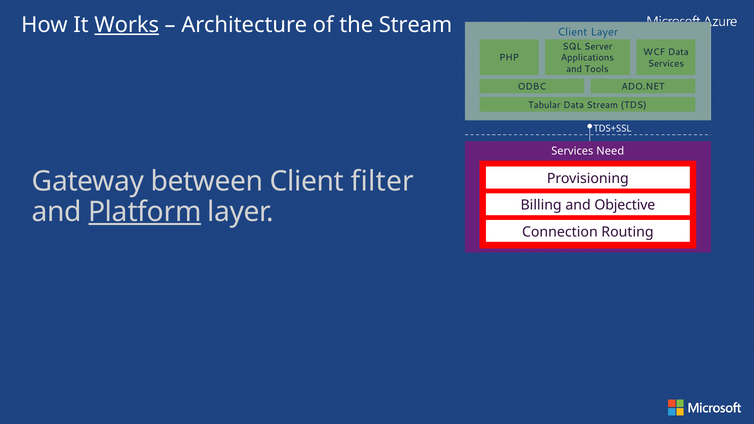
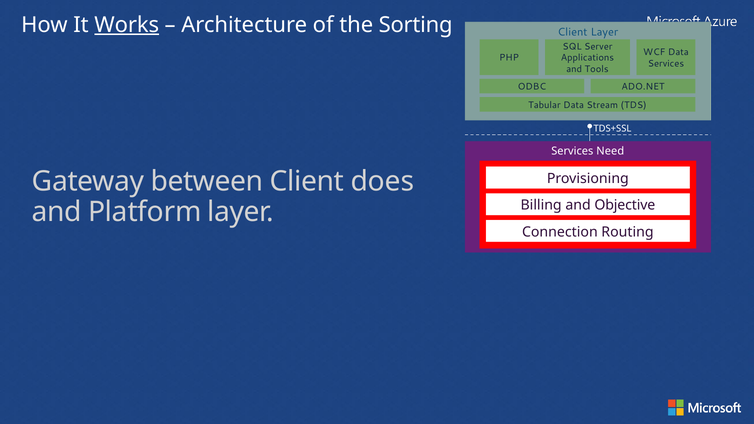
the Stream: Stream -> Sorting (416, 25)
filter: filter -> does (382, 181)
Platform underline: present -> none (145, 212)
